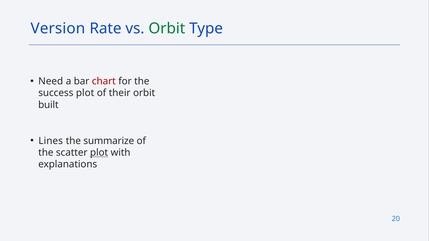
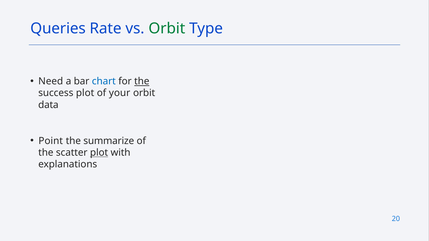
Version: Version -> Queries (58, 29)
chart colour: red -> blue (104, 81)
the underline: none -> present (142, 81)
their: their -> your (120, 93)
built: built -> data (48, 105)
Lines: Lines -> Point (51, 141)
